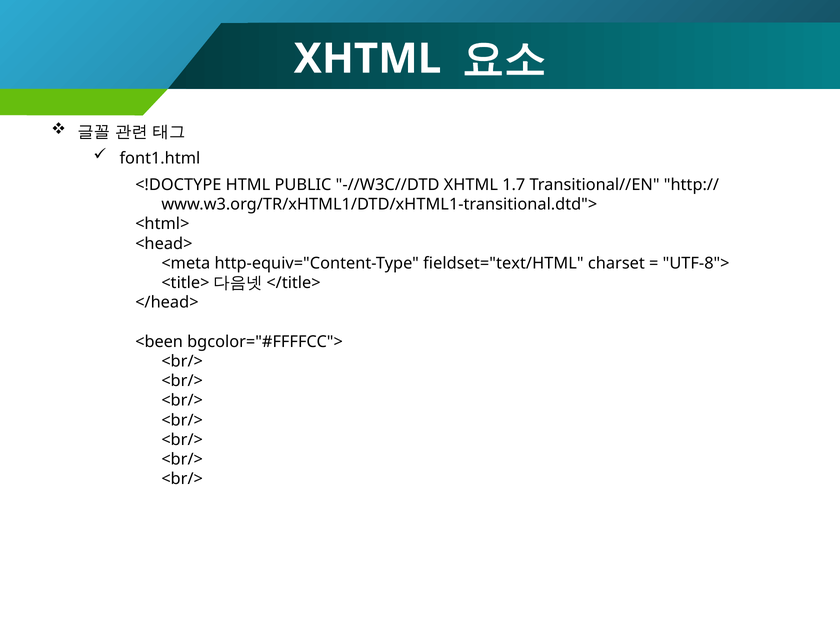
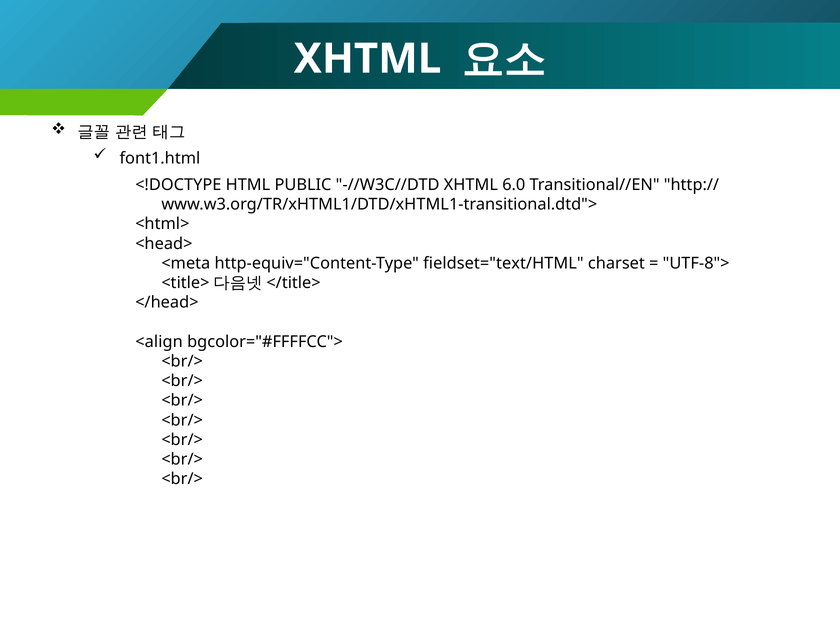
1.7: 1.7 -> 6.0 (514, 185)
<been: <been -> <align (159, 342)
